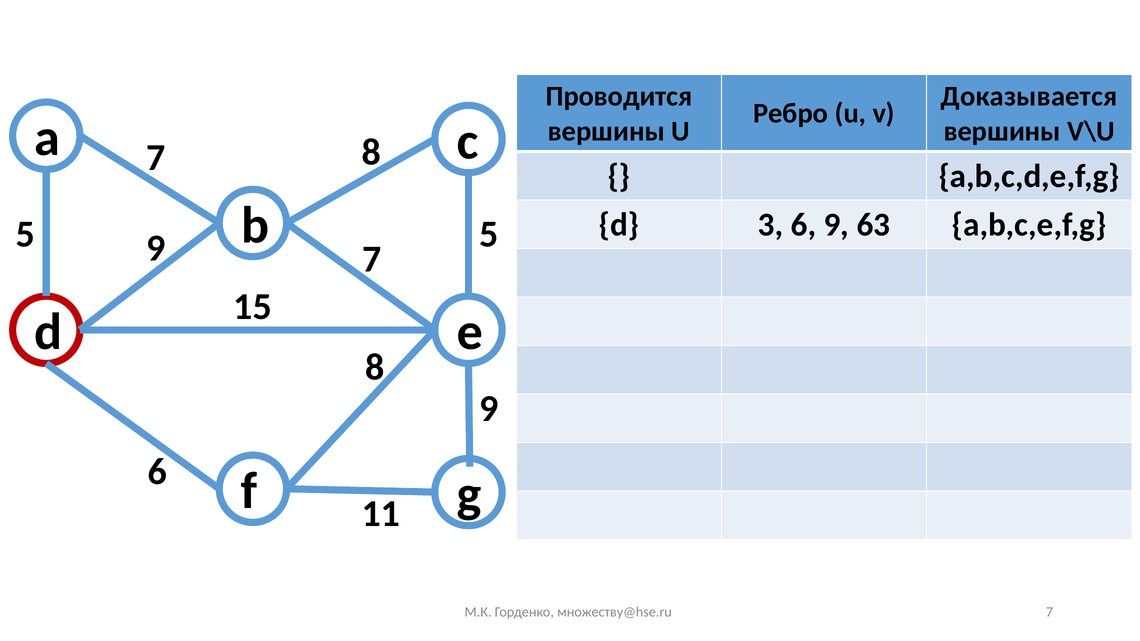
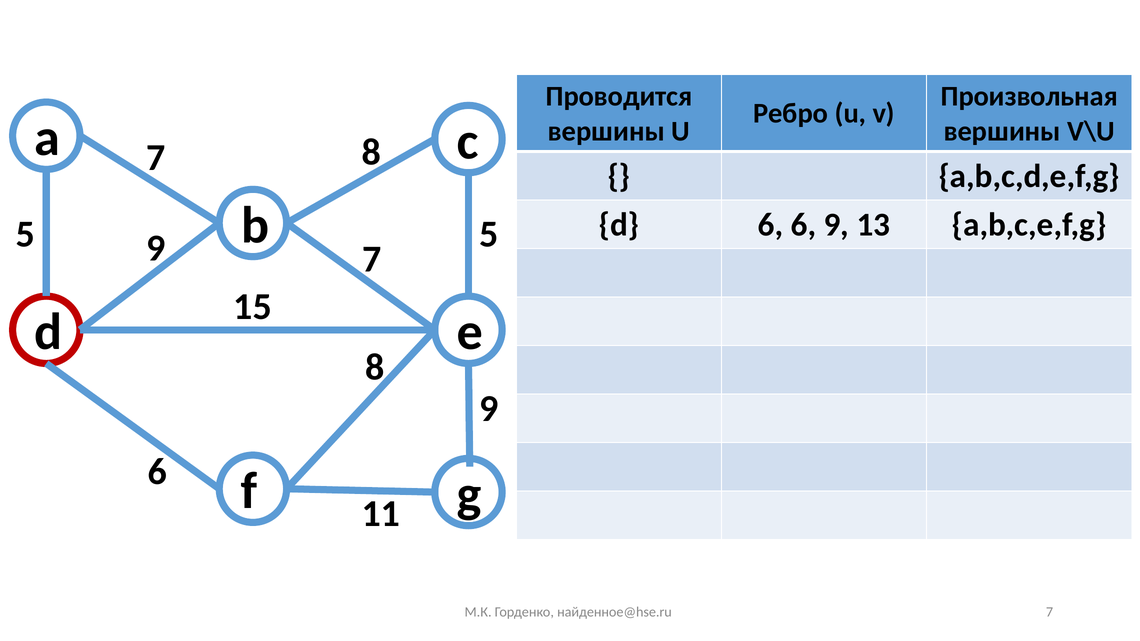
Доказывается: Доказывается -> Произвольная (1029, 96)
d 3: 3 -> 6 (771, 225)
63: 63 -> 13 (873, 225)
множеству@hse.ru: множеству@hse.ru -> найденное@hse.ru (614, 612)
